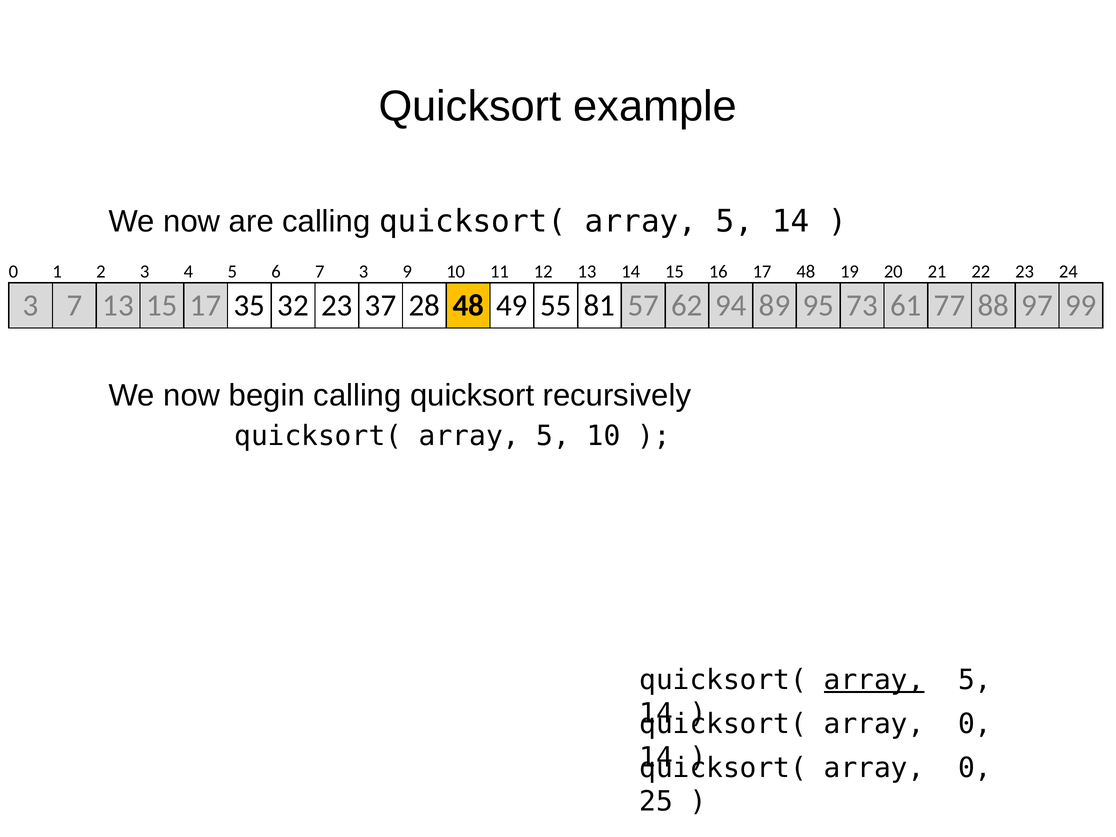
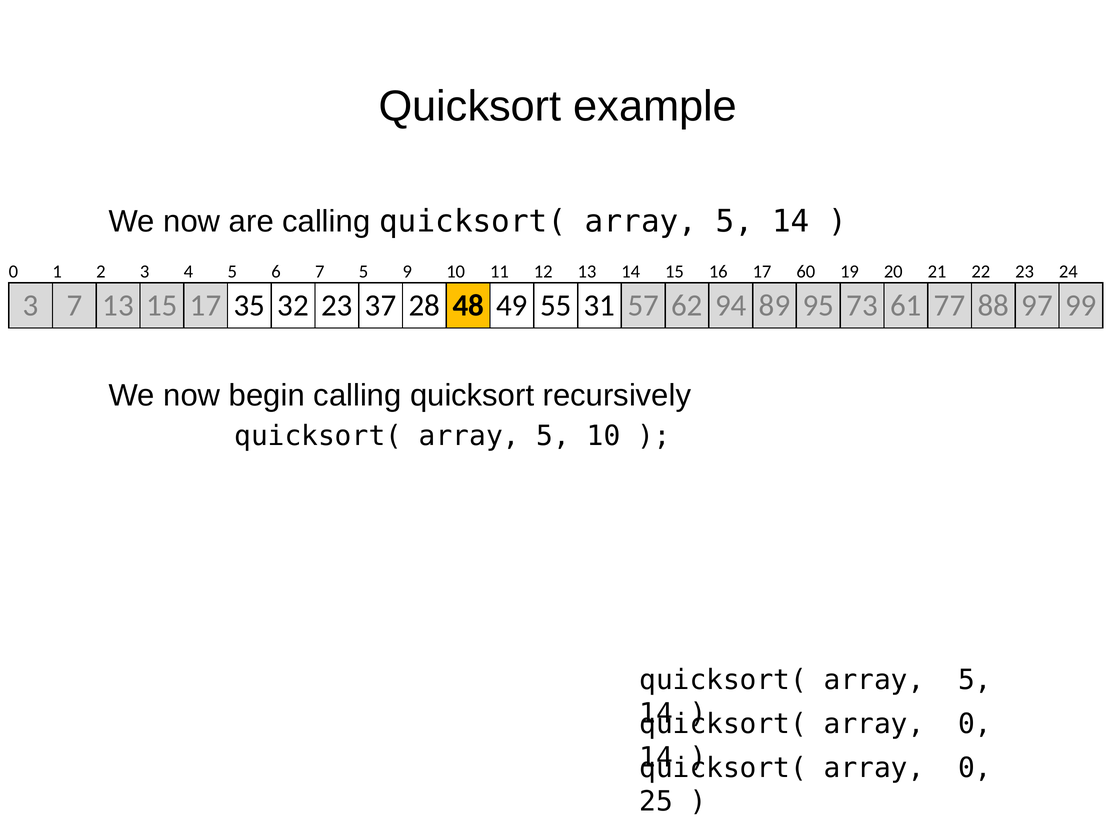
7 3: 3 -> 5 (363, 272)
17 48: 48 -> 60 (806, 272)
81: 81 -> 31 (599, 306)
array underline: present -> none (874, 680)
